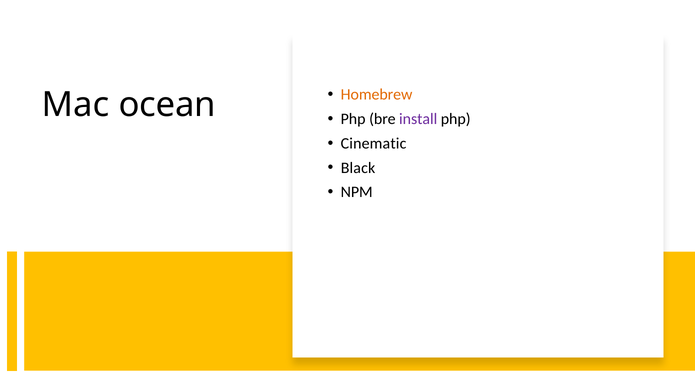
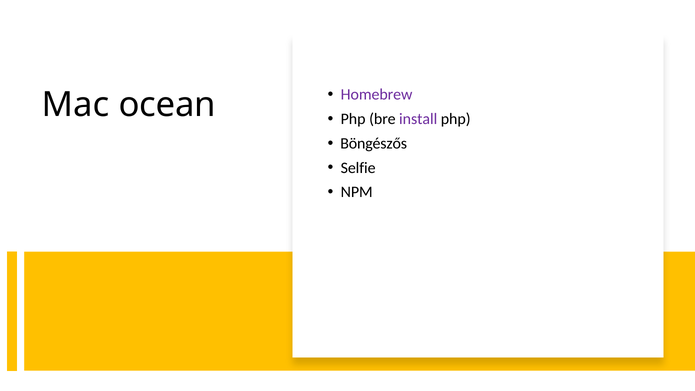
Homebrew colour: orange -> purple (377, 94)
Cinematic: Cinematic -> Böngészős (374, 143)
Black: Black -> Selfie (358, 168)
